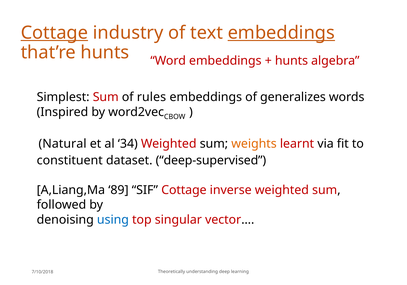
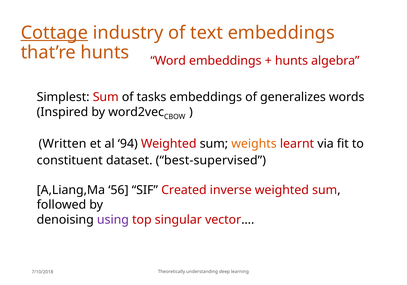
embeddings underline: present -> none (281, 33)
rules: rules -> tasks (152, 97)
Natural: Natural -> Written (63, 144)
34: 34 -> 94 (128, 144)
deep-supervised: deep-supervised -> best-supervised (211, 160)
89: 89 -> 56 (118, 190)
SIF Cottage: Cottage -> Created (184, 190)
using colour: blue -> purple (113, 220)
